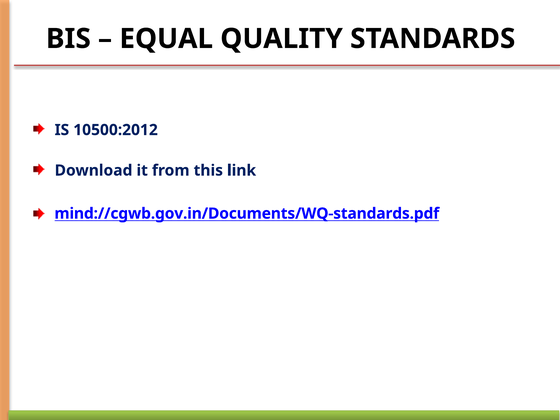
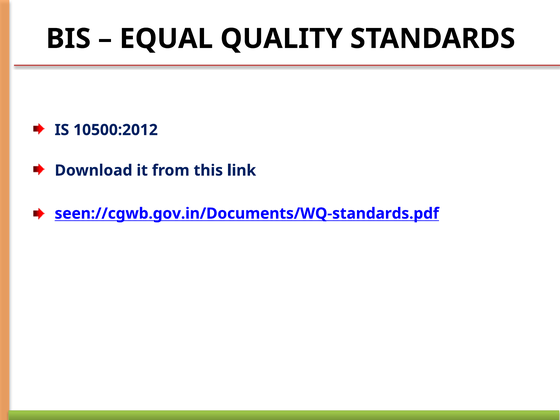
mind://cgwb.gov.in/Documents/WQ-standards.pdf: mind://cgwb.gov.in/Documents/WQ-standards.pdf -> seen://cgwb.gov.in/Documents/WQ-standards.pdf (247, 214)
